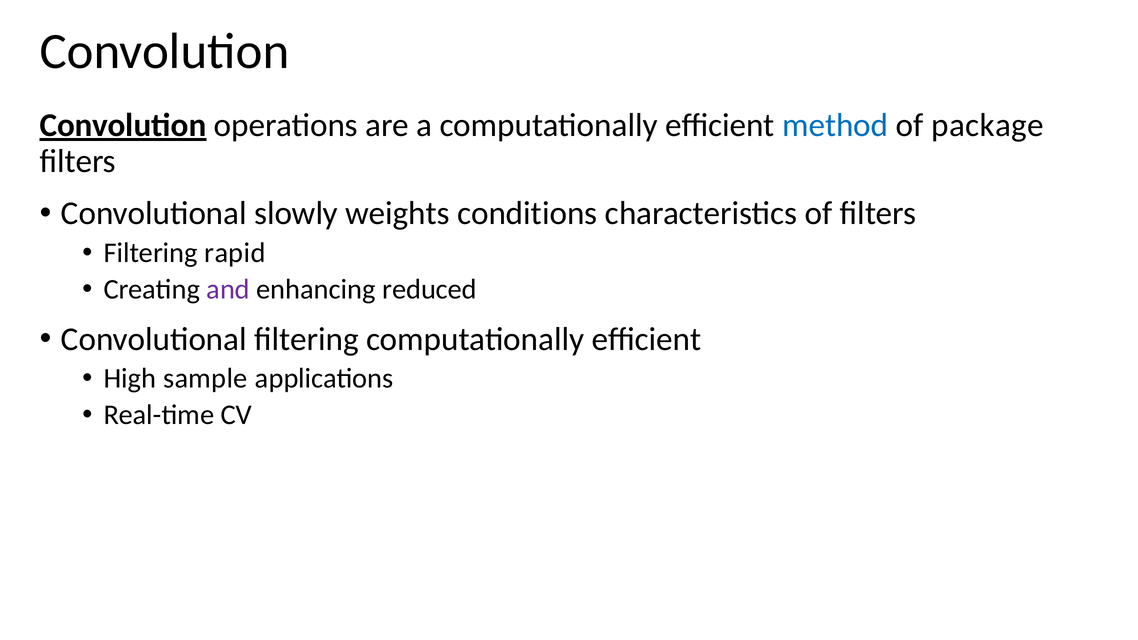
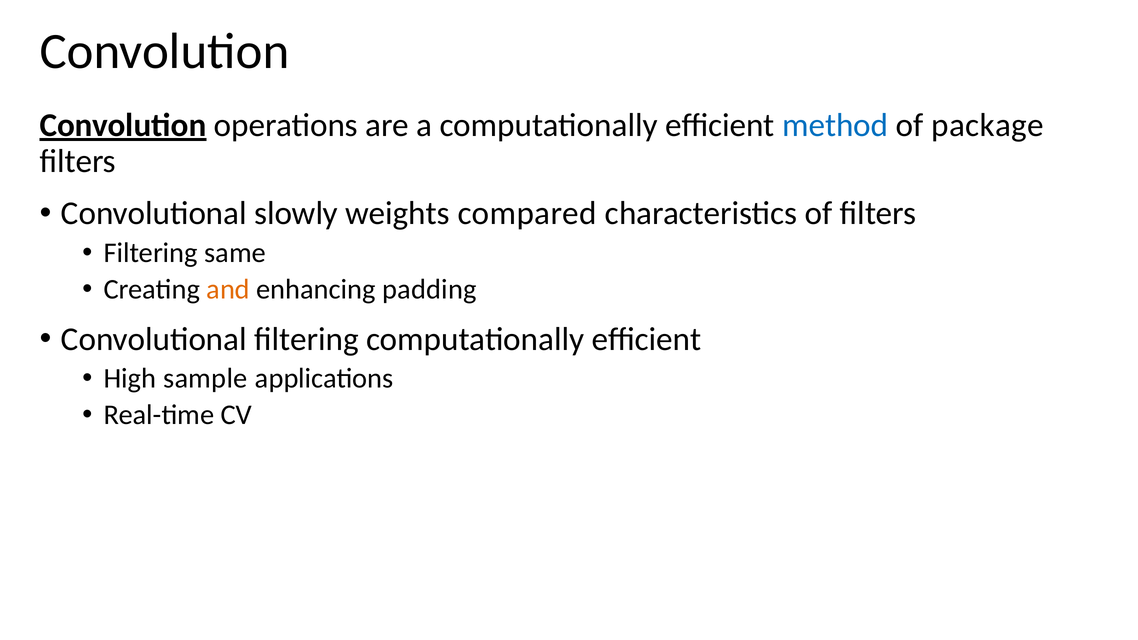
conditions: conditions -> compared (527, 214)
rapid: rapid -> same (235, 253)
and colour: purple -> orange (228, 289)
reduced: reduced -> padding (429, 289)
